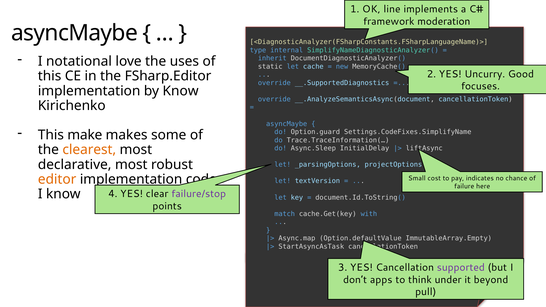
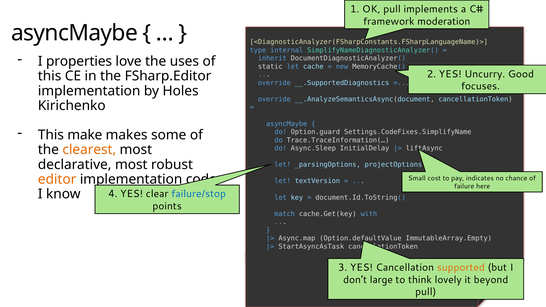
OK line: line -> pull (392, 9)
notational: notational -> properties (79, 61)
by Know: Know -> Holes (181, 91)
failure/stop colour: purple -> blue (199, 194)
supported colour: purple -> orange (461, 267)
apps: apps -> large (381, 280)
under: under -> lovely (448, 280)
